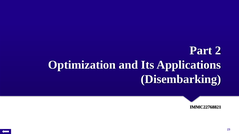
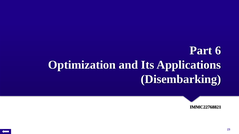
2: 2 -> 6 (218, 51)
